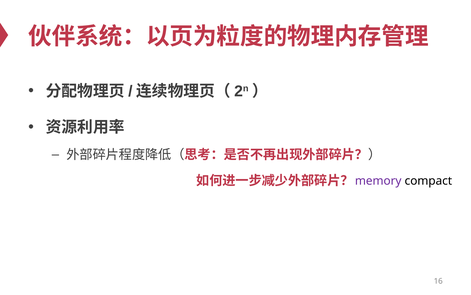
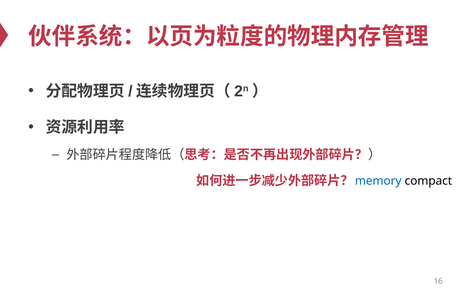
memory colour: purple -> blue (378, 180)
